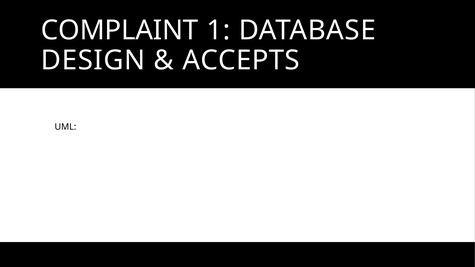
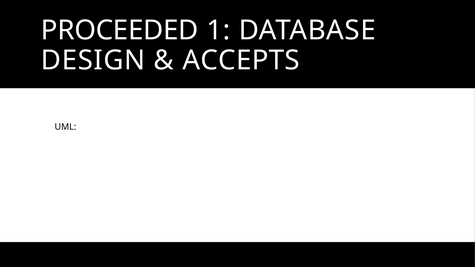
COMPLAINT: COMPLAINT -> PROCEEDED (120, 30)
